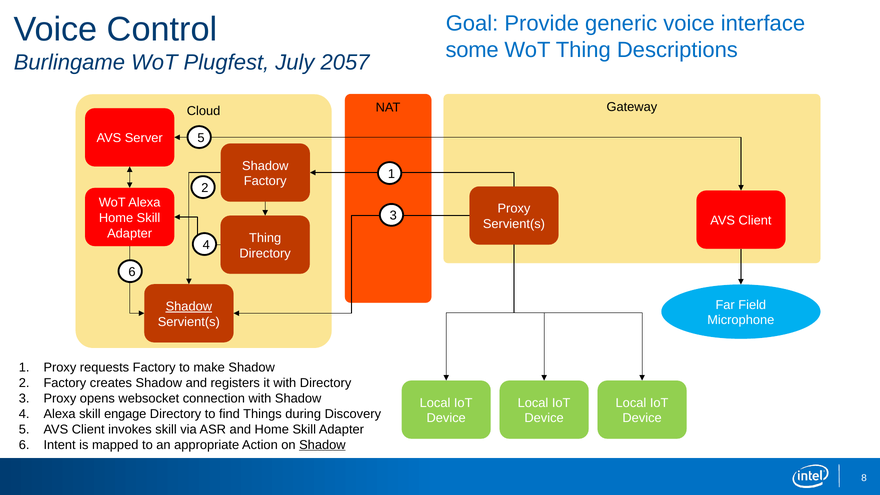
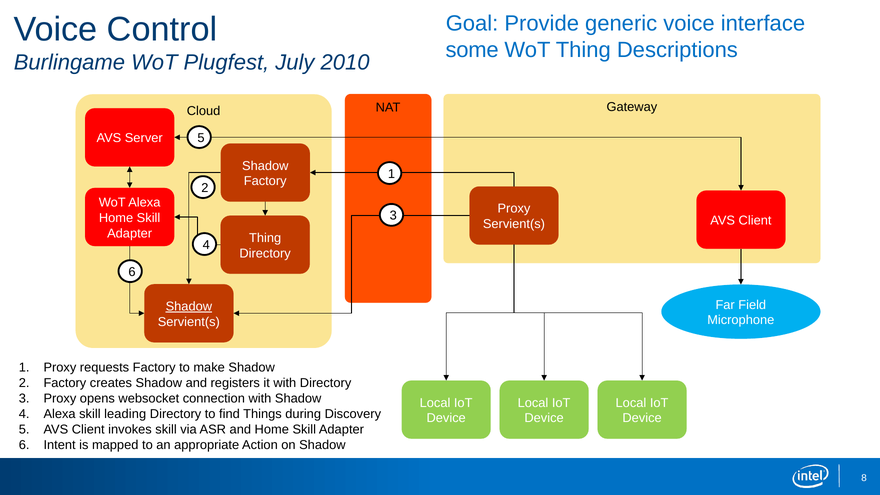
2057: 2057 -> 2010 (345, 62)
engage: engage -> leading (125, 414)
Shadow underline: present -> none (322, 445)
